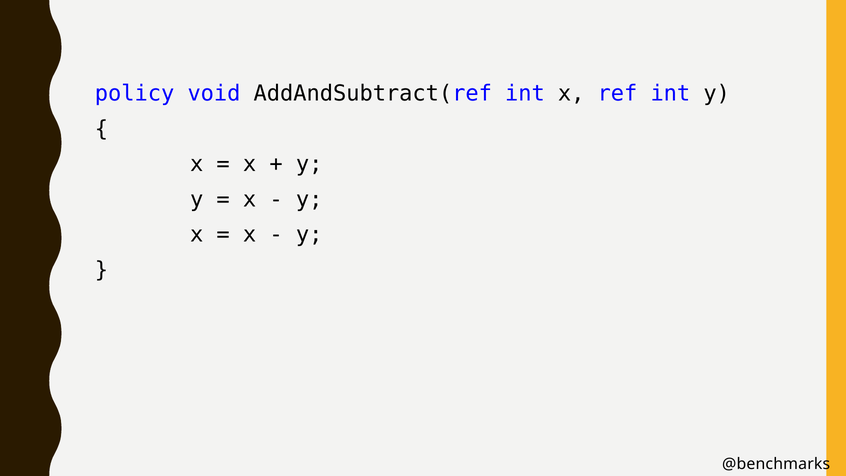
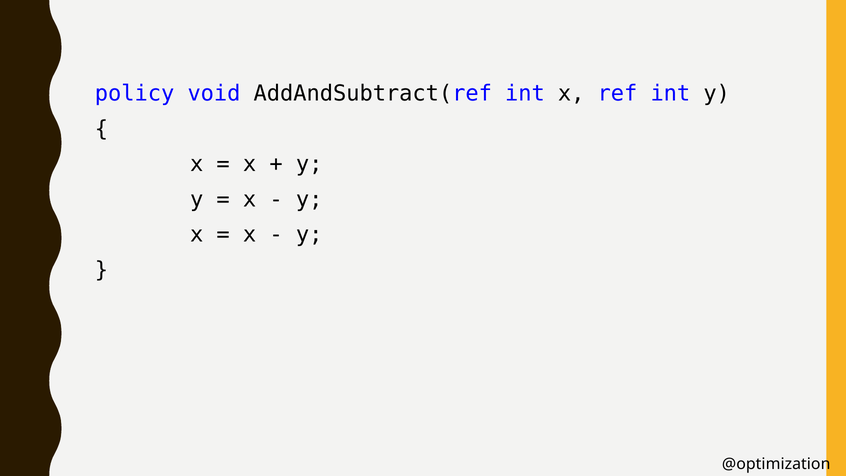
@benchmarks: @benchmarks -> @optimization (776, 464)
